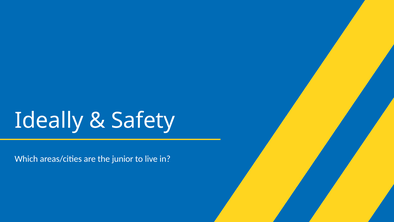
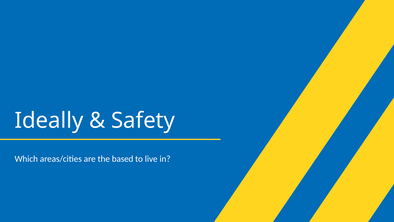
junior: junior -> based (123, 159)
